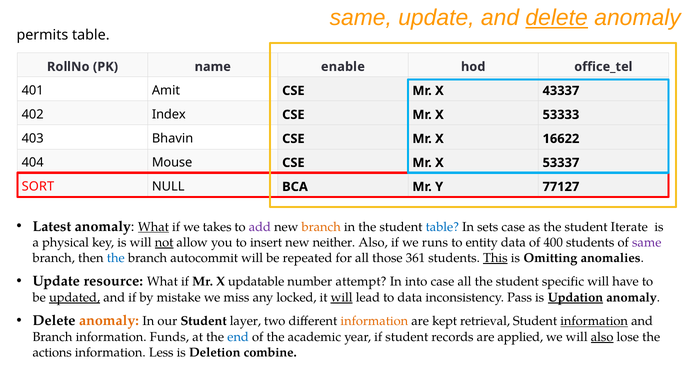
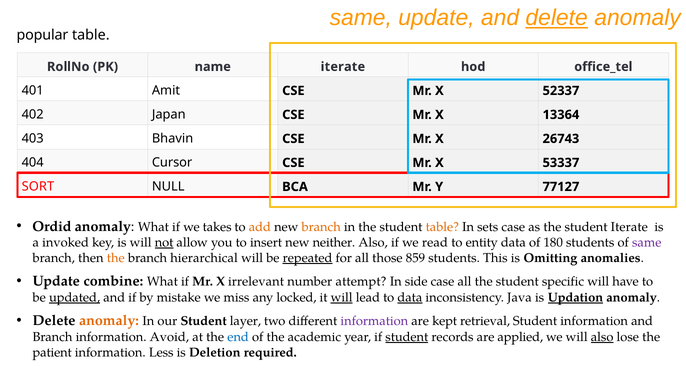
permits: permits -> popular (42, 35)
name enable: enable -> iterate (343, 67)
43337: 43337 -> 52337 (561, 91)
Index: Index -> Japan (169, 115)
53333: 53333 -> 13364 (561, 115)
16622: 16622 -> 26743 (561, 139)
Mouse: Mouse -> Cursor (172, 163)
Latest: Latest -> Ordid (52, 226)
What underline: present -> none (153, 227)
add colour: purple -> orange (260, 227)
table colour: blue -> orange (442, 227)
physical: physical -> invoked (66, 242)
runs: runs -> read (435, 242)
400: 400 -> 180 (553, 242)
the colour: blue -> orange (116, 258)
autocommit: autocommit -> hierarchical (204, 258)
repeated underline: none -> present (308, 258)
361: 361 -> 859 (416, 258)
This underline: present -> none (495, 258)
resource: resource -> combine (113, 281)
updatable: updatable -> irrelevant (256, 282)
into: into -> side (416, 282)
data underline: none -> present (410, 297)
Pass: Pass -> Java (520, 297)
information colour: orange -> purple (374, 321)
information underline: present -> none (594, 321)
Funds: Funds -> Avoid (169, 337)
student underline: none -> present (407, 337)
actions: actions -> patient (52, 352)
combine: combine -> required (270, 352)
